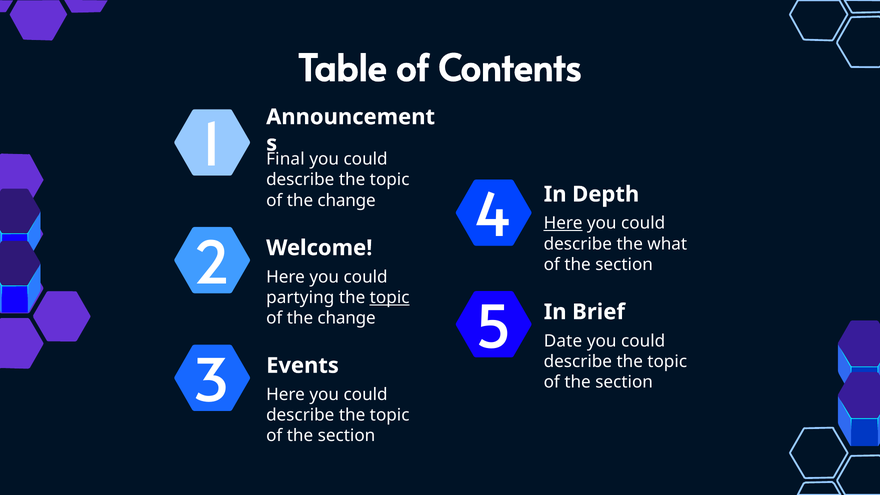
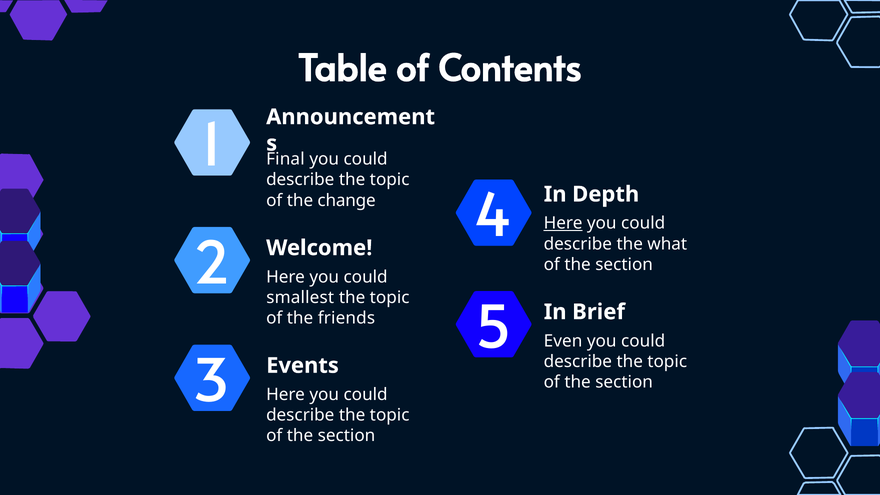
partying: partying -> smallest (300, 298)
topic underline: present -> none (390, 298)
Date: Date -> Even (563, 341)
change: change -> friends (346, 318)
